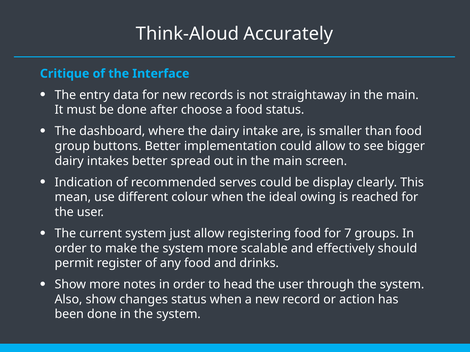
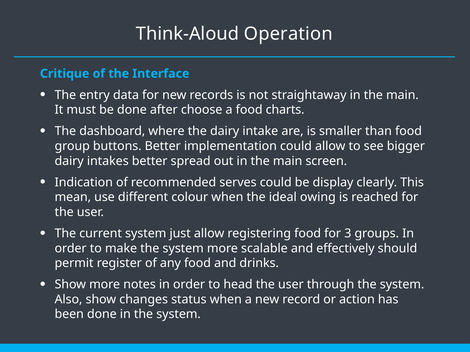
Accurately: Accurately -> Operation (288, 34)
food status: status -> charts (285, 110)
7: 7 -> 3 (348, 234)
